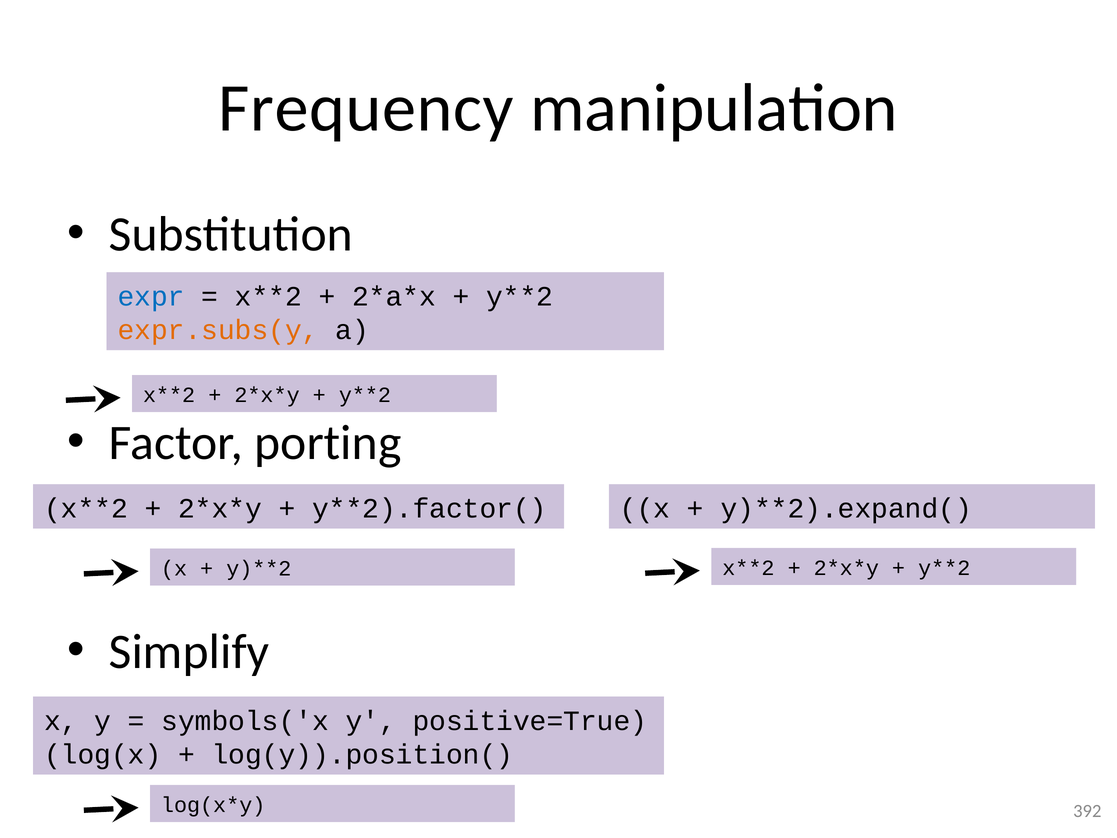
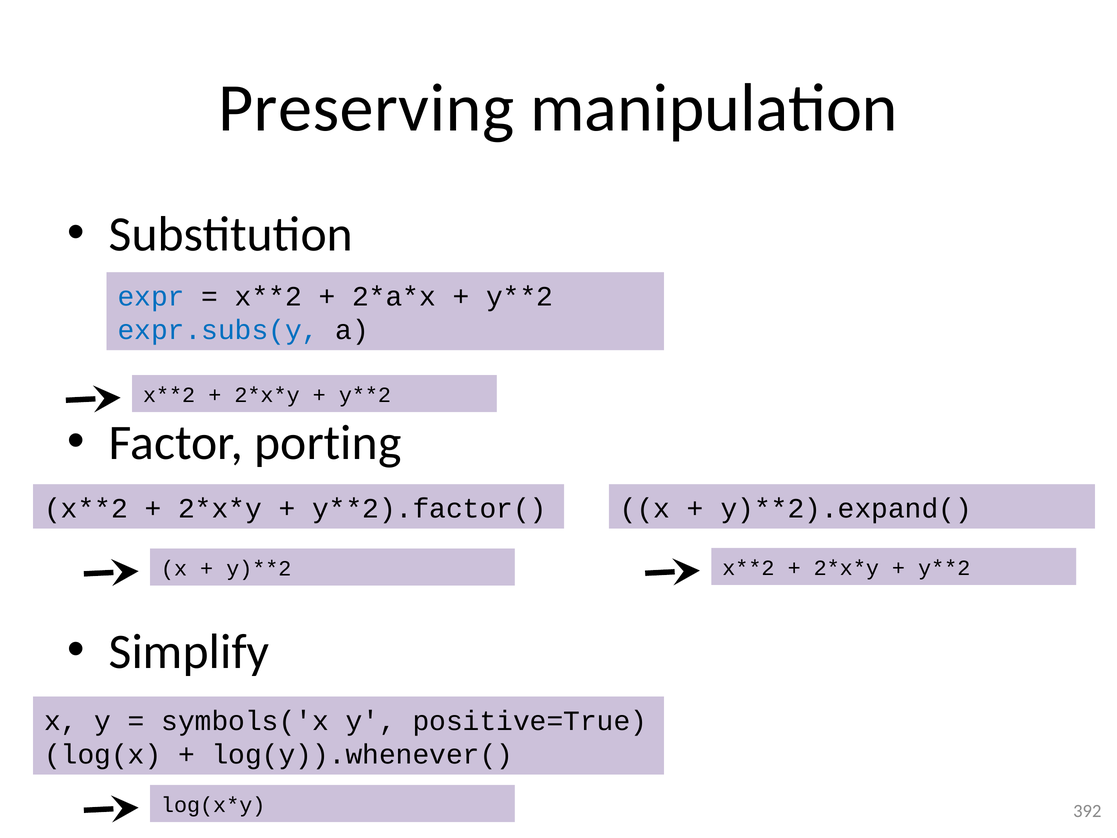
Frequency: Frequency -> Preserving (366, 108)
expr.subs(y colour: orange -> blue (218, 330)
log(y)).position(: log(y)).position( -> log(y)).whenever( (362, 754)
